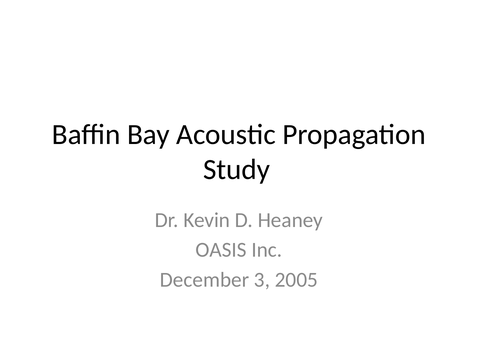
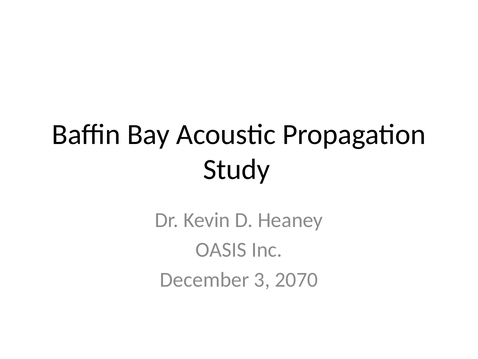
2005: 2005 -> 2070 (296, 279)
